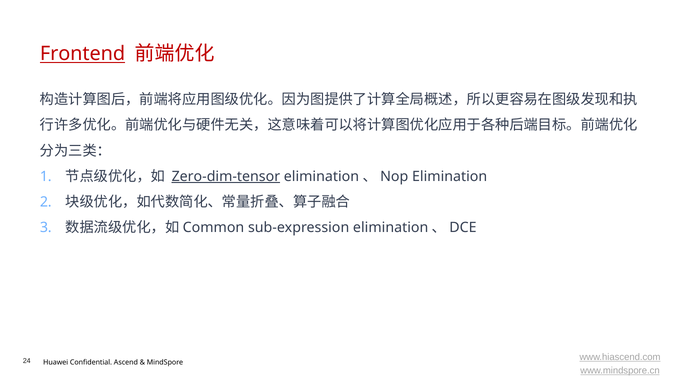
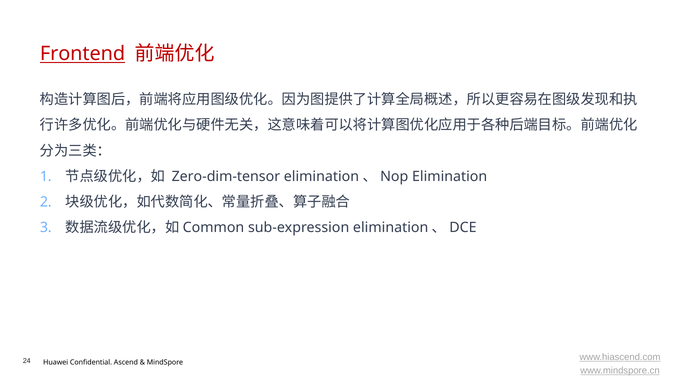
Zero-dim-tensor underline: present -> none (226, 176)
